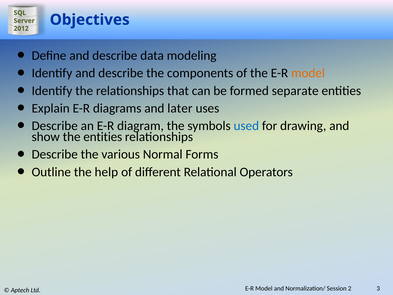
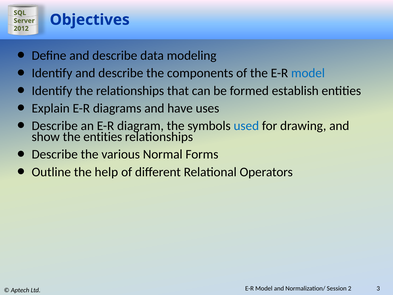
model colour: orange -> blue (308, 73)
separate: separate -> establish (295, 91)
later: later -> have (180, 108)
